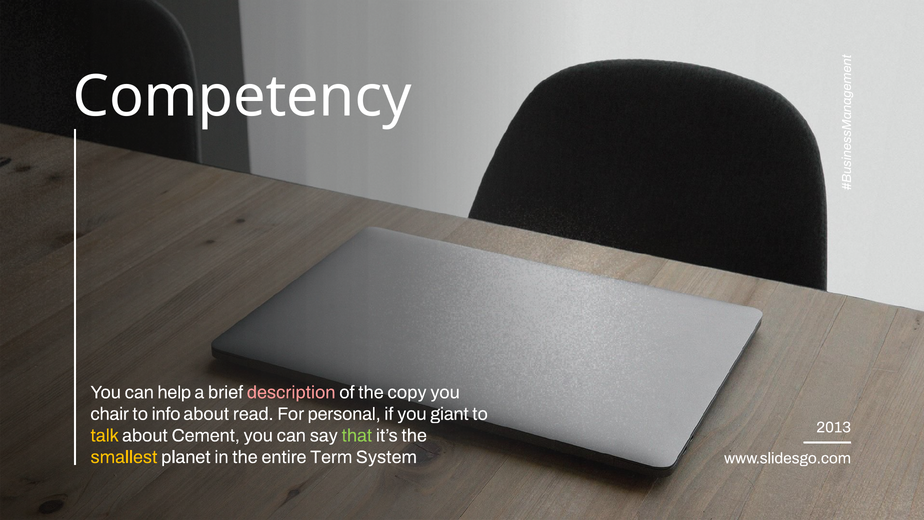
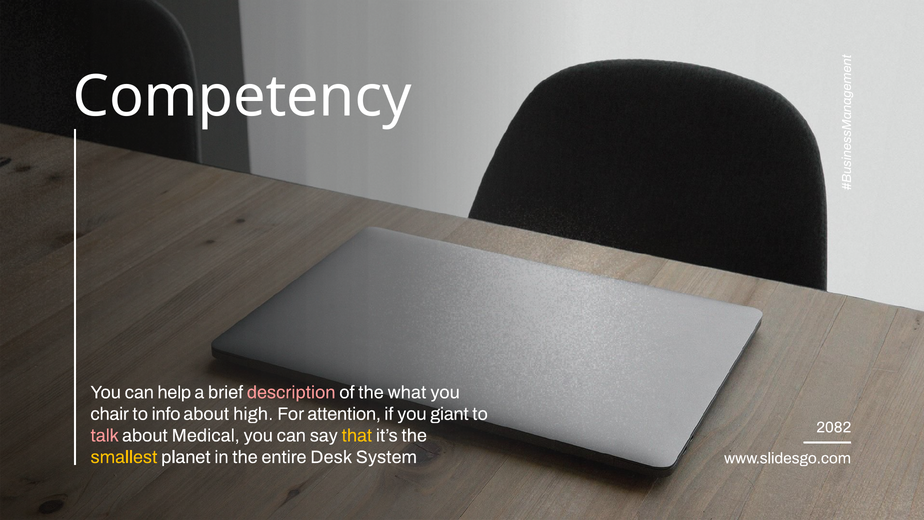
copy: copy -> what (407, 392)
read: read -> high (253, 414)
personal: personal -> attention (344, 414)
2013: 2013 -> 2082 (834, 427)
talk colour: yellow -> pink (105, 435)
Cement: Cement -> Medical (206, 435)
that colour: light green -> yellow (357, 435)
Term: Term -> Desk (331, 457)
